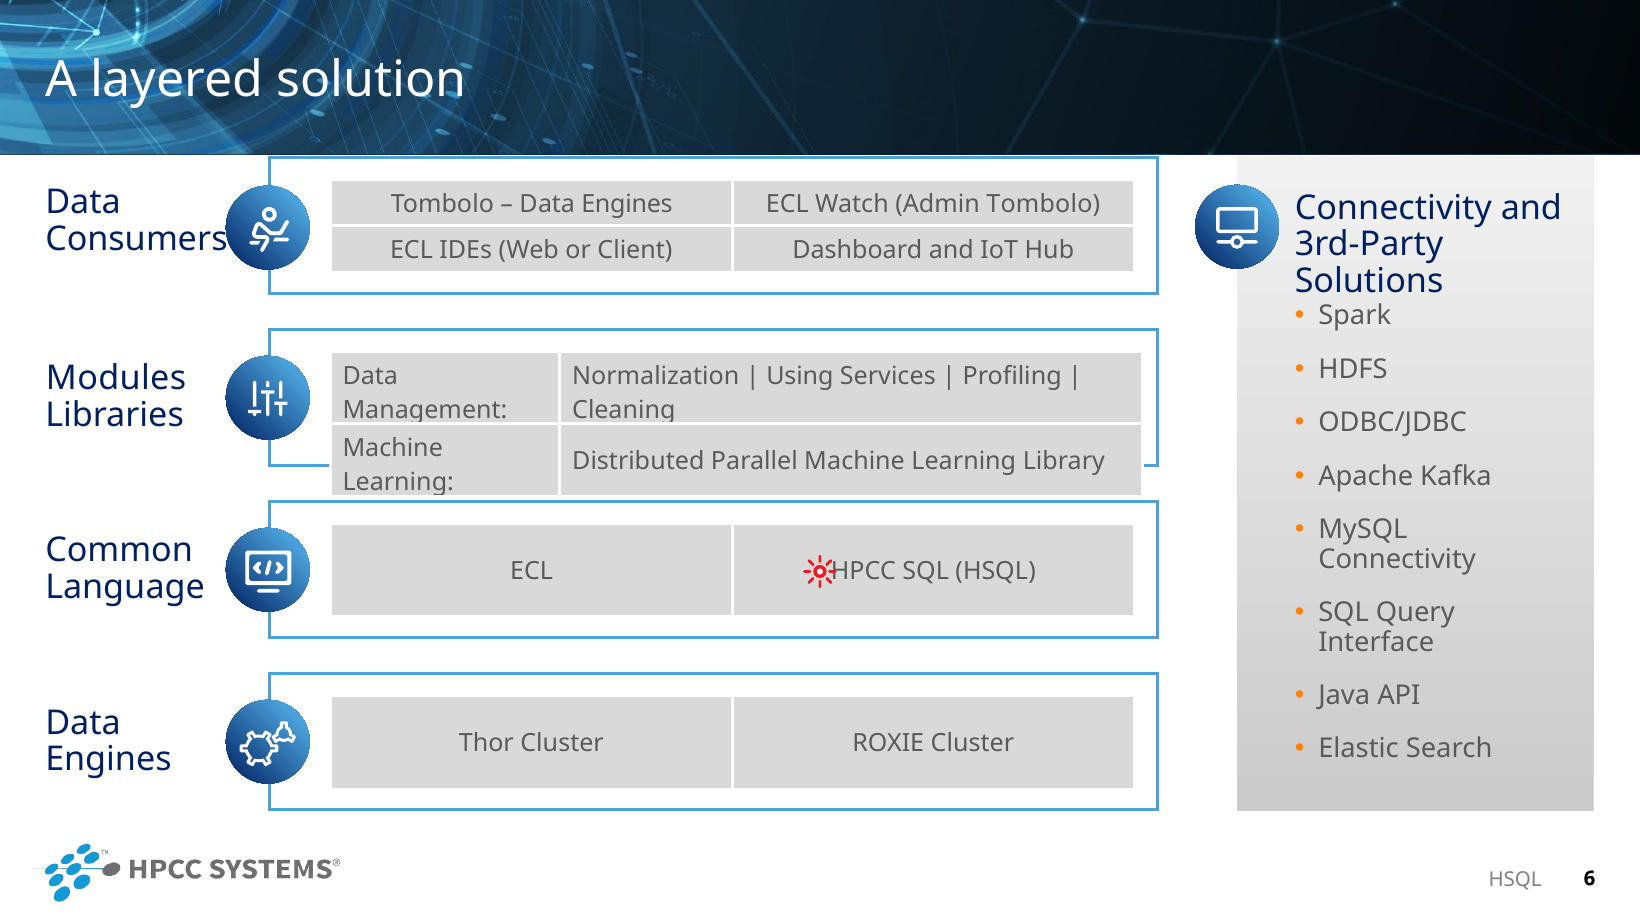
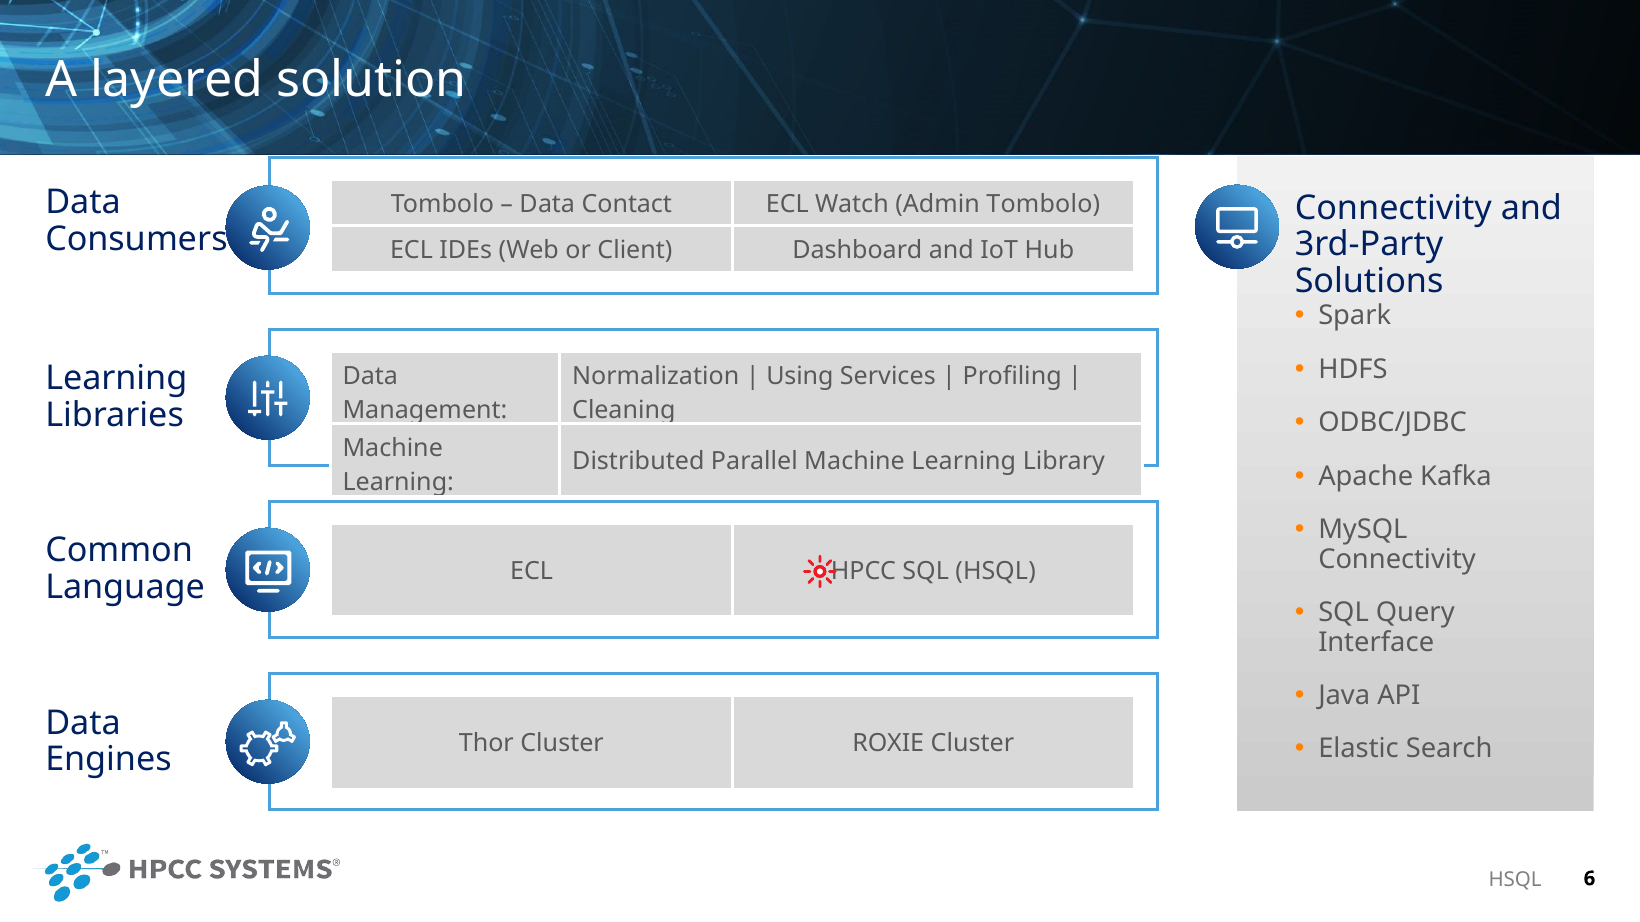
Engines: Engines -> Contact (627, 204)
Modules: Modules -> Learning (116, 379)
